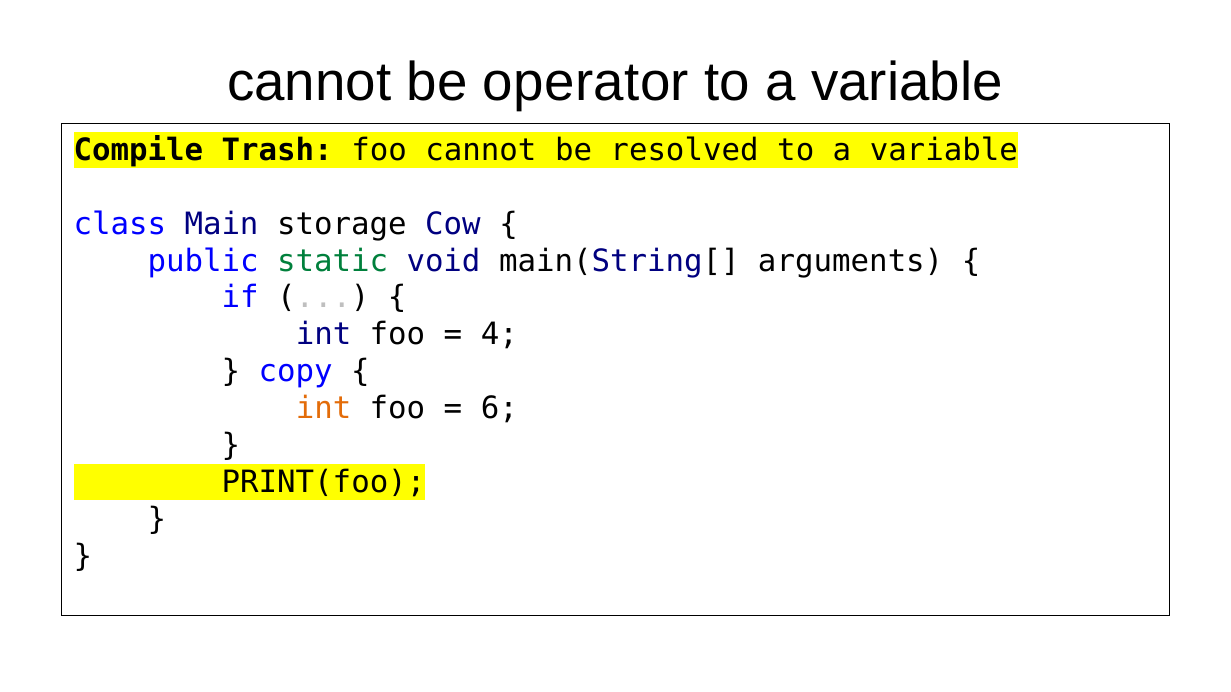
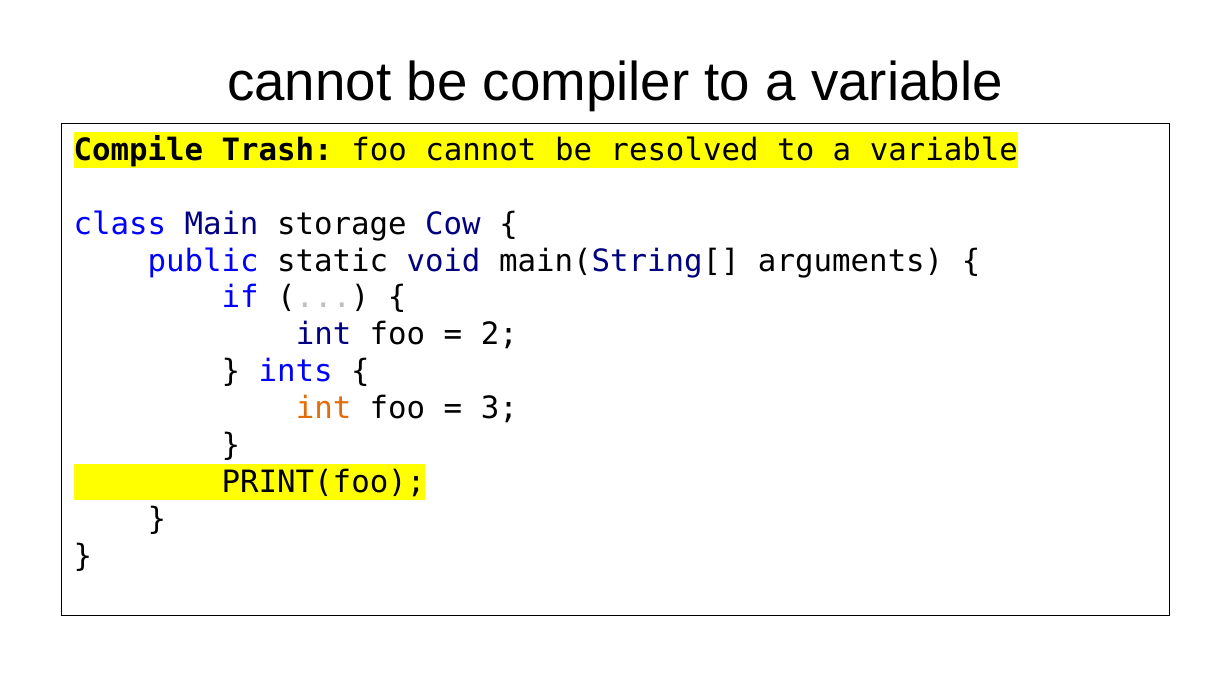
operator: operator -> compiler (586, 83)
static colour: green -> black (333, 261)
4: 4 -> 2 (499, 335)
copy: copy -> ints (296, 372)
6: 6 -> 3 (499, 409)
